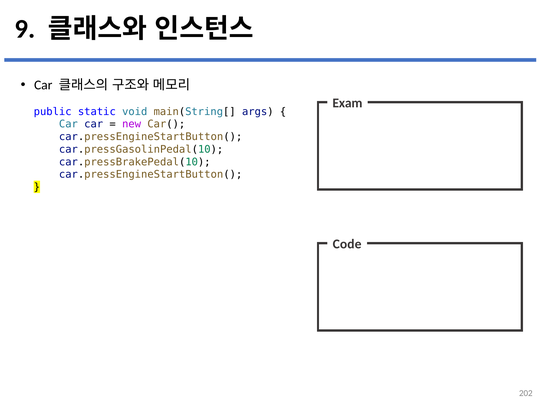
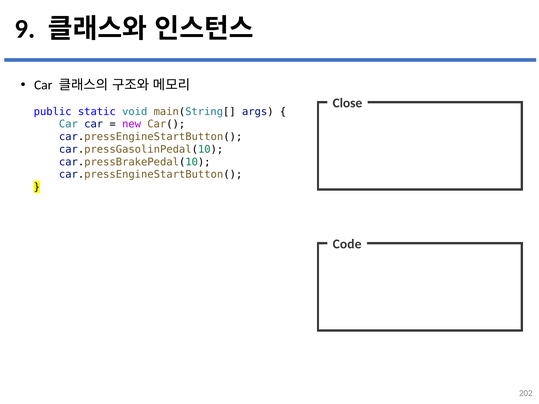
Exam: Exam -> Close (347, 103)
